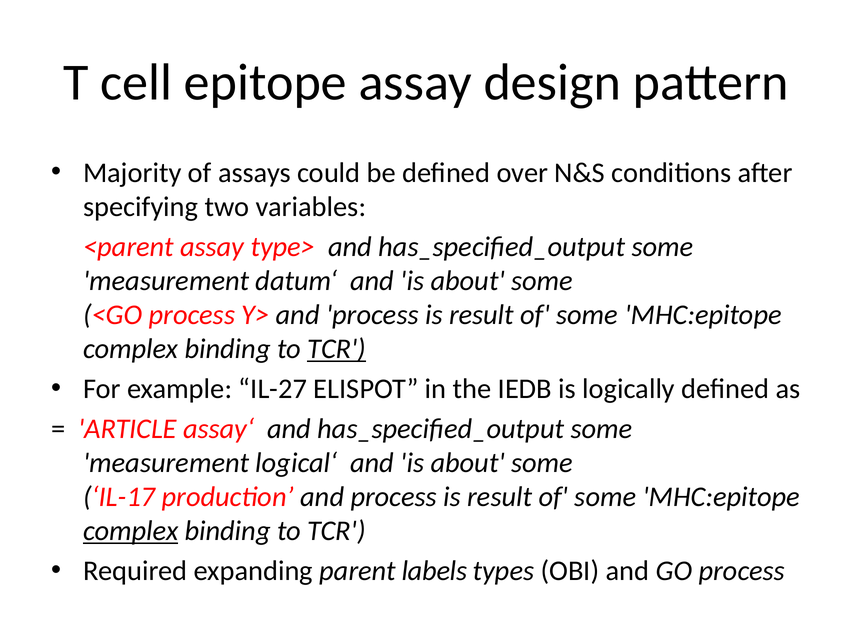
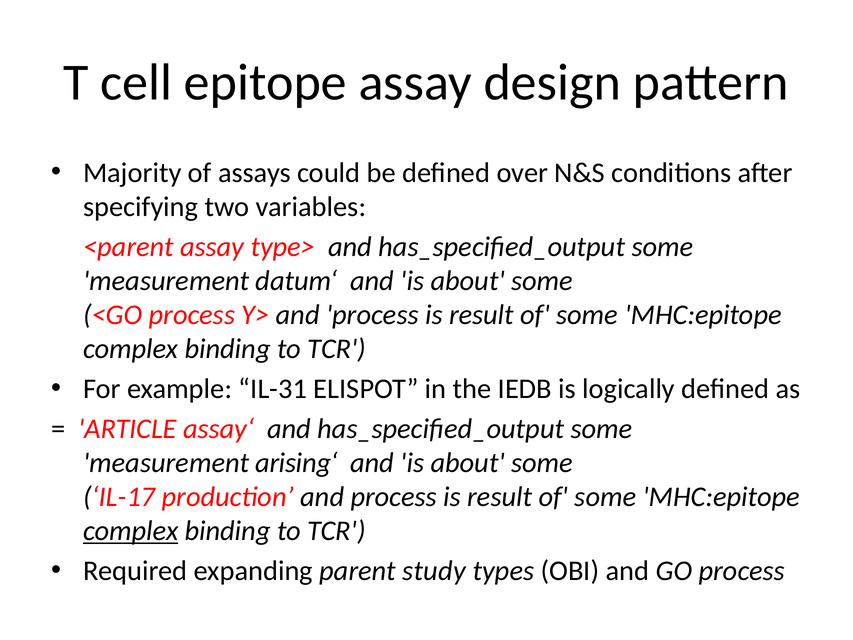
TCR underline: present -> none (337, 349)
IL-27: IL-27 -> IL-31 (273, 389)
logical‘: logical‘ -> arising‘ (297, 463)
labels: labels -> study (434, 571)
